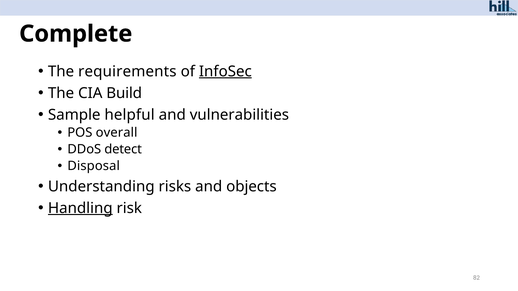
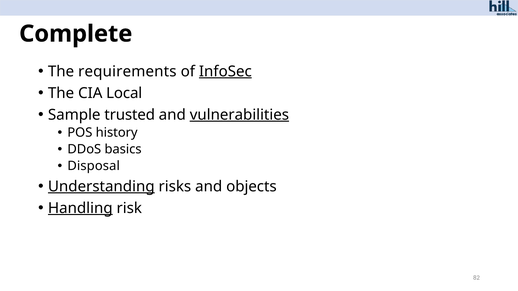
Build: Build -> Local (124, 93)
helpful: helpful -> trusted (130, 115)
vulnerabilities underline: none -> present (239, 115)
overall: overall -> history (117, 133)
detect: detect -> basics (123, 149)
Understanding underline: none -> present (101, 187)
